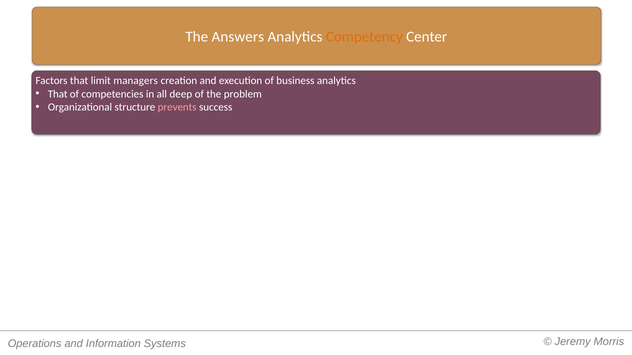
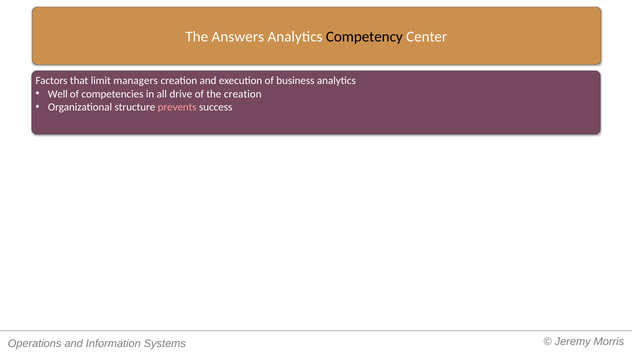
Competency colour: orange -> black (364, 37)
That: That -> Well (58, 94)
deep: deep -> drive (181, 94)
the problem: problem -> creation (243, 94)
